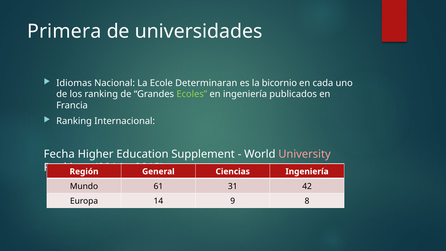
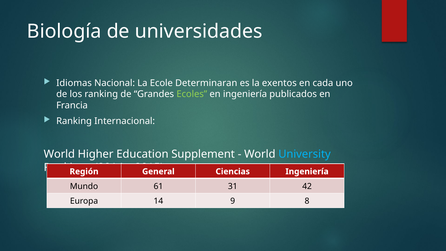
Primera: Primera -> Biología (64, 31)
bicornio: bicornio -> exentos (279, 83)
Fecha: Fecha -> World (59, 154)
University colour: pink -> light blue (305, 154)
